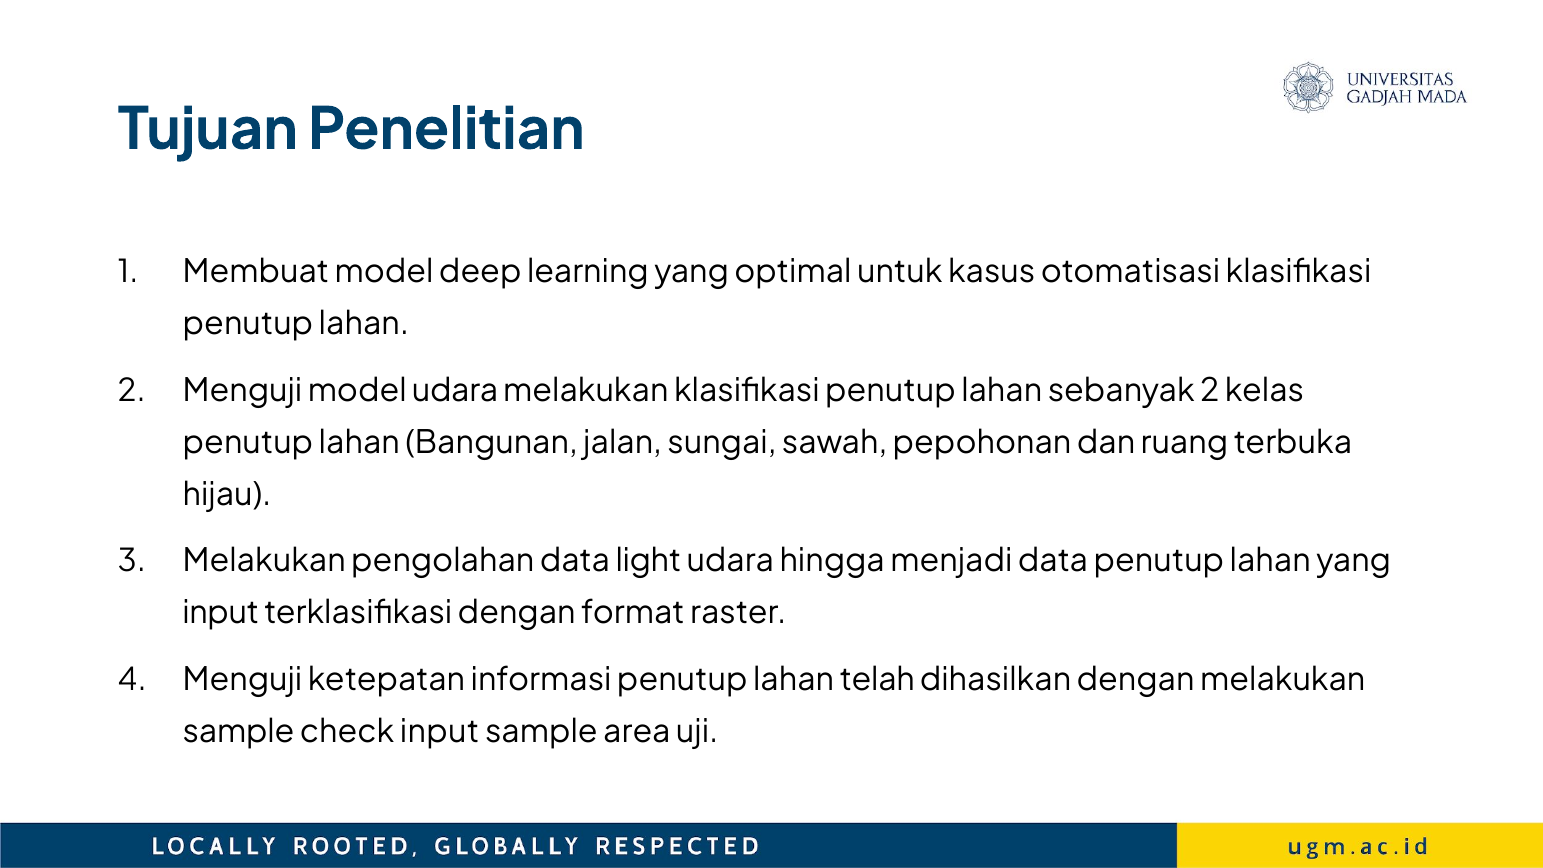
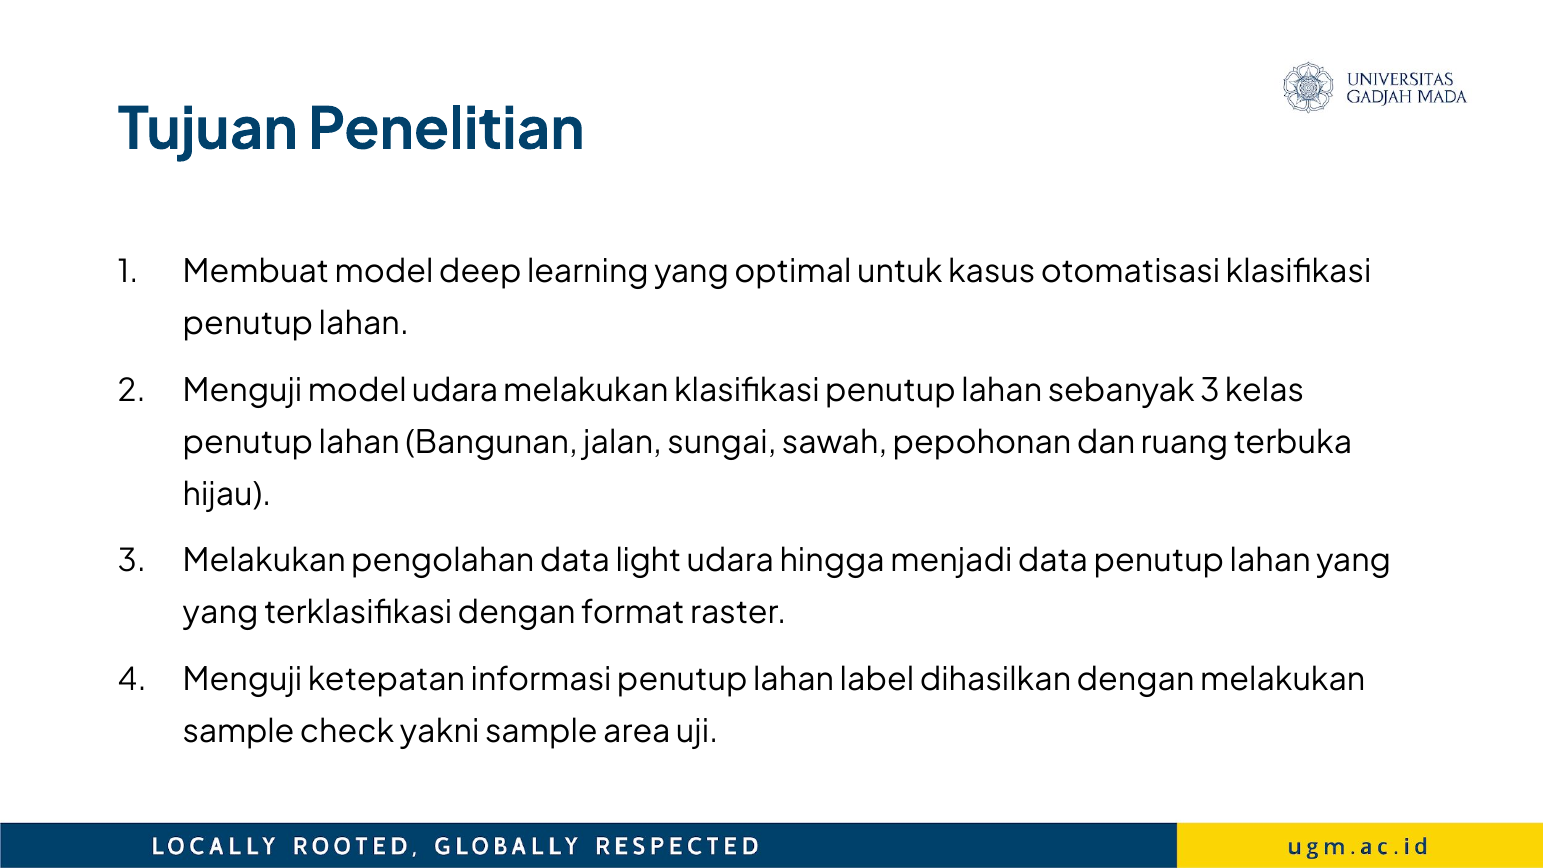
sebanyak 2: 2 -> 3 (1210, 390)
input: input -> yang (221, 613)
telah: telah -> label (877, 680)
check input: input -> yakni (440, 732)
